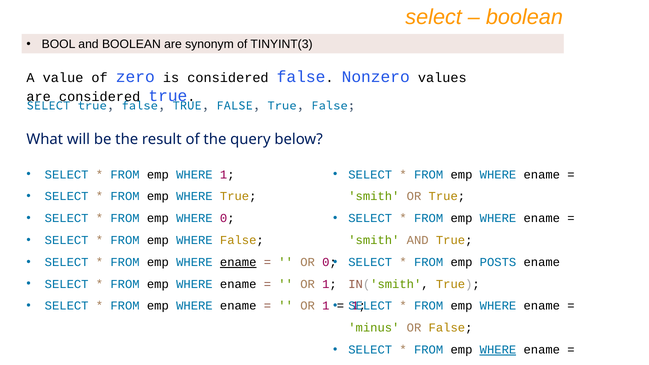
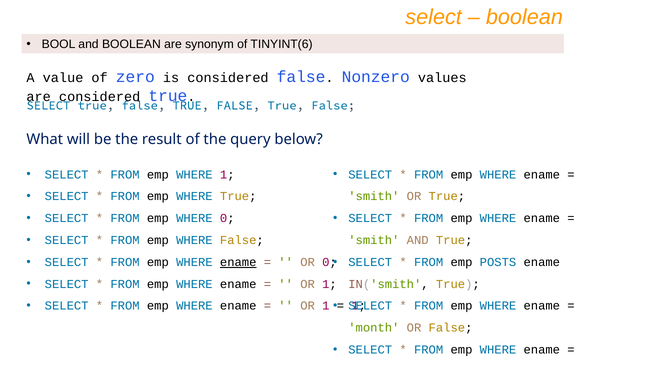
TINYINT(3: TINYINT(3 -> TINYINT(6 (282, 44)
minus: minus -> month (374, 328)
WHERE underline: present -> none (498, 350)
